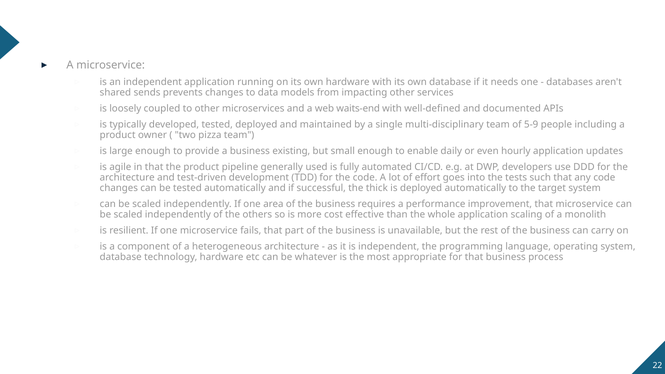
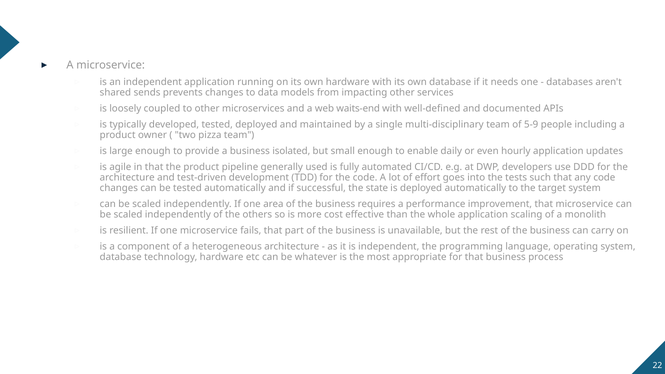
existing: existing -> isolated (291, 151)
thick: thick -> state (377, 188)
